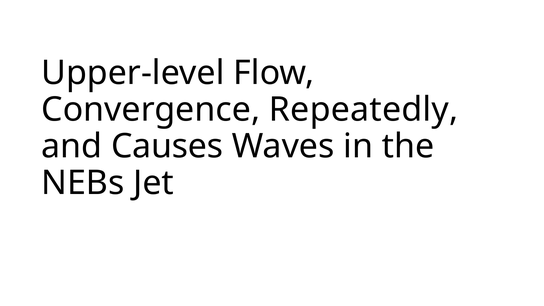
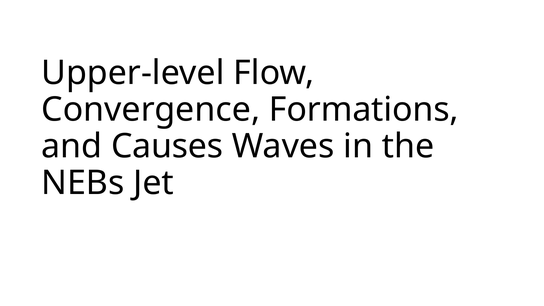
Repeatedly: Repeatedly -> Formations (364, 110)
